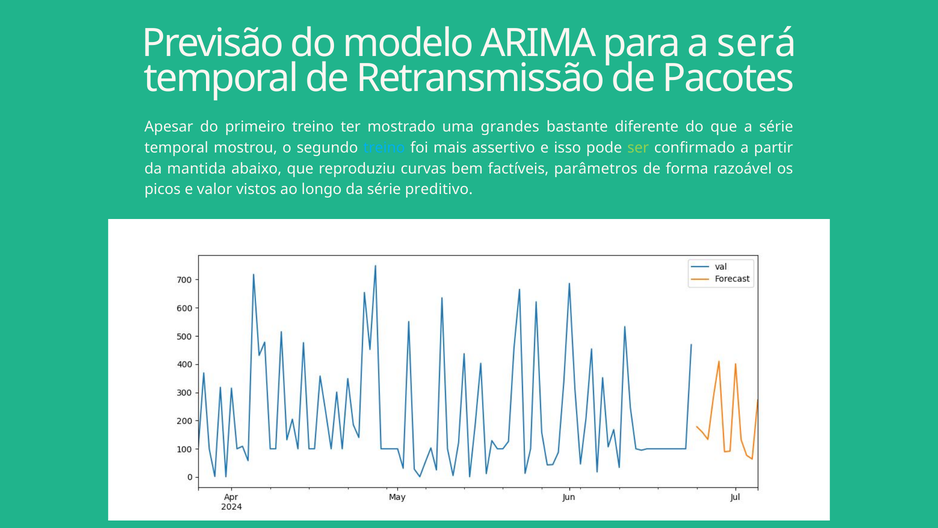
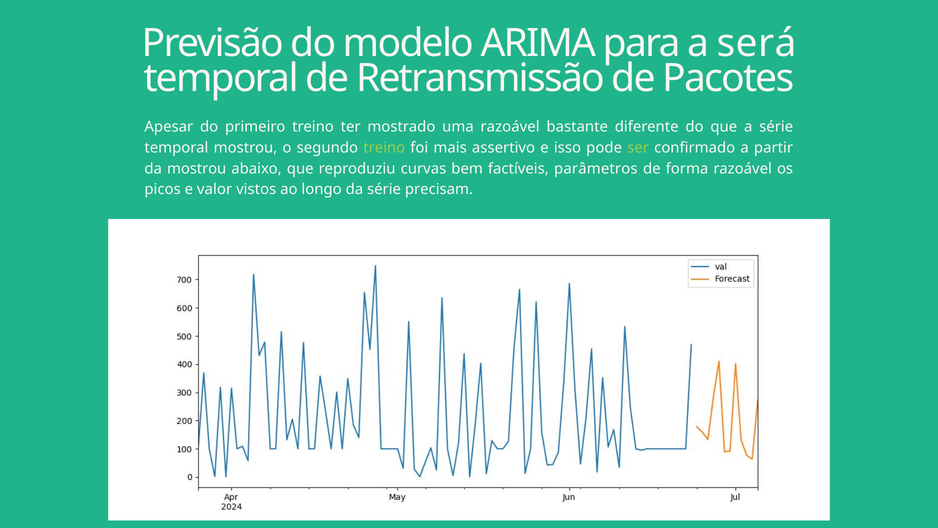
uma grandes: grandes -> razoável (510, 127)
treino colour: light blue -> light green (384, 148)
da mantida: mantida -> mostrou (197, 169)
preditivo: preditivo -> precisam (439, 189)
